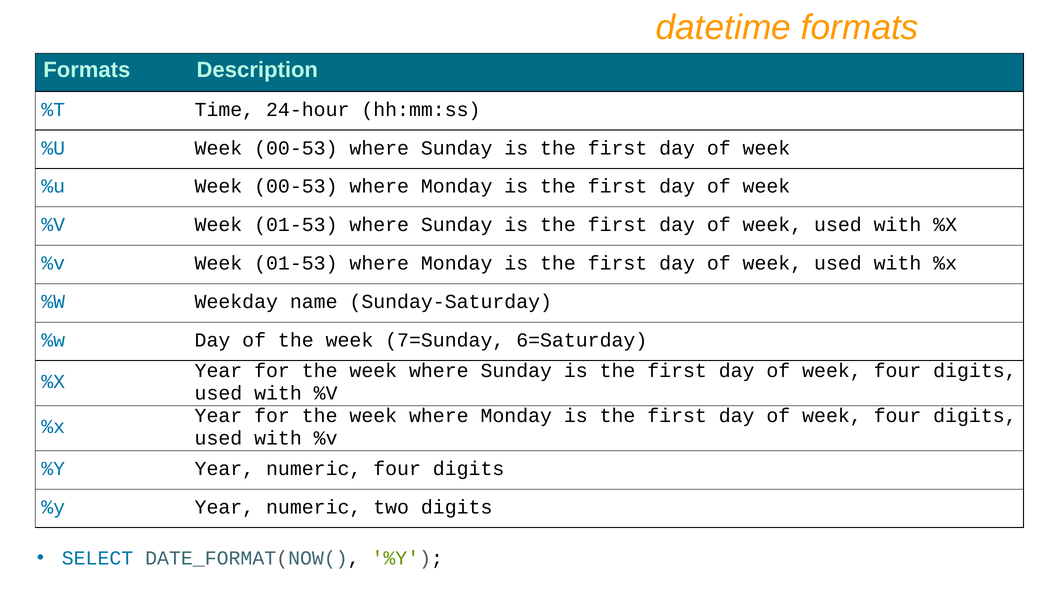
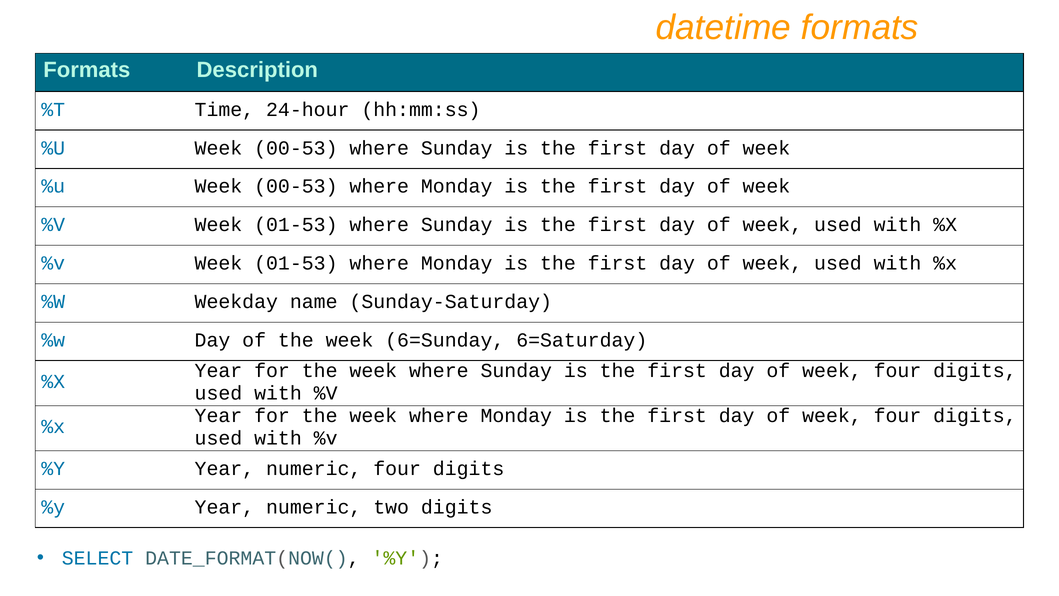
7=Sunday: 7=Sunday -> 6=Sunday (445, 340)
